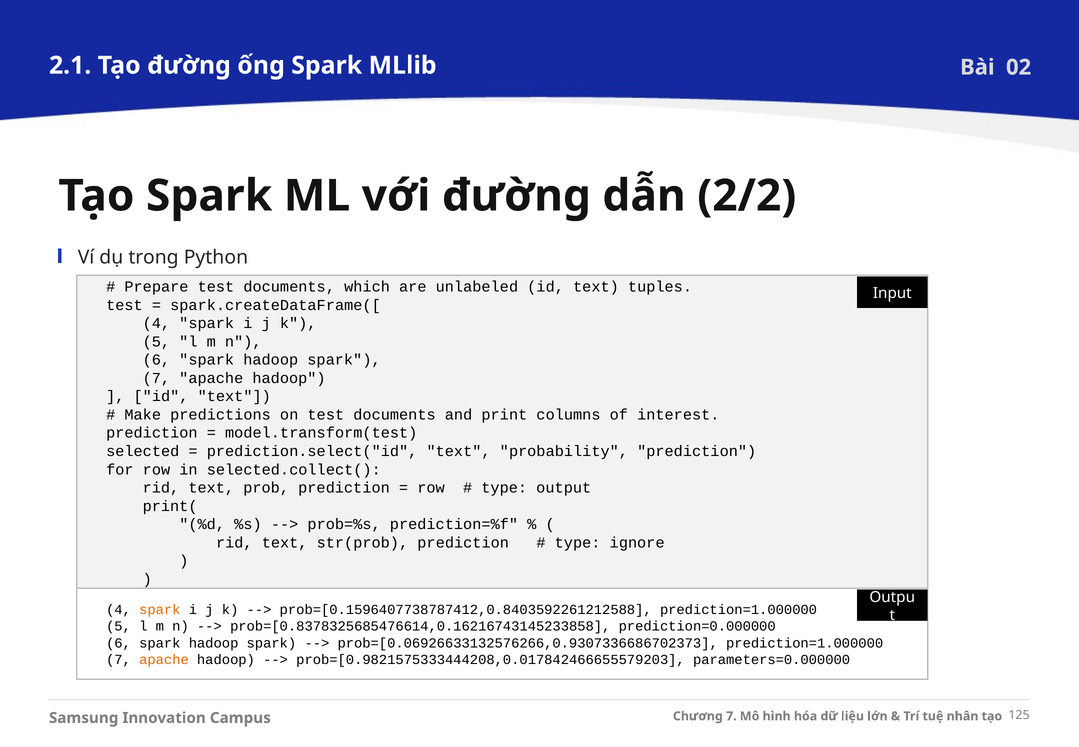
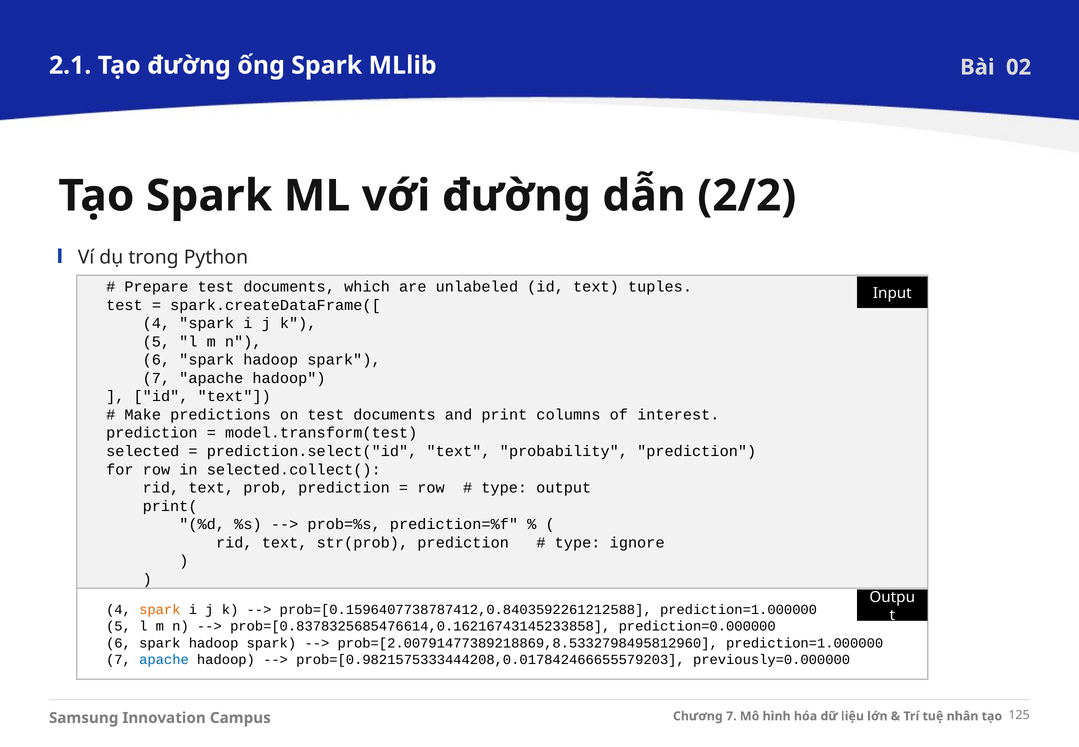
prob=[0.06926633132576266,0.9307336686702373: prob=[0.06926633132576266,0.9307336686702373 -> prob=[2.00791477389218869,8.5332798495812960 (528, 643)
apache colour: orange -> blue (164, 660)
parameters=0.000000: parameters=0.000000 -> previously=0.000000 (772, 660)
